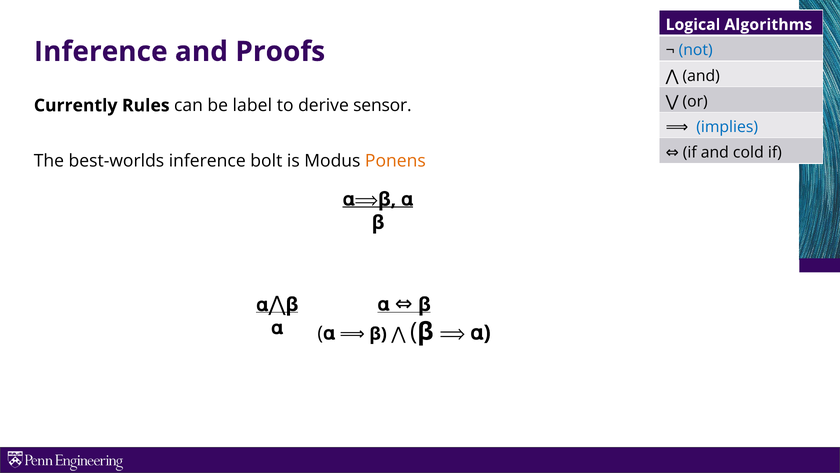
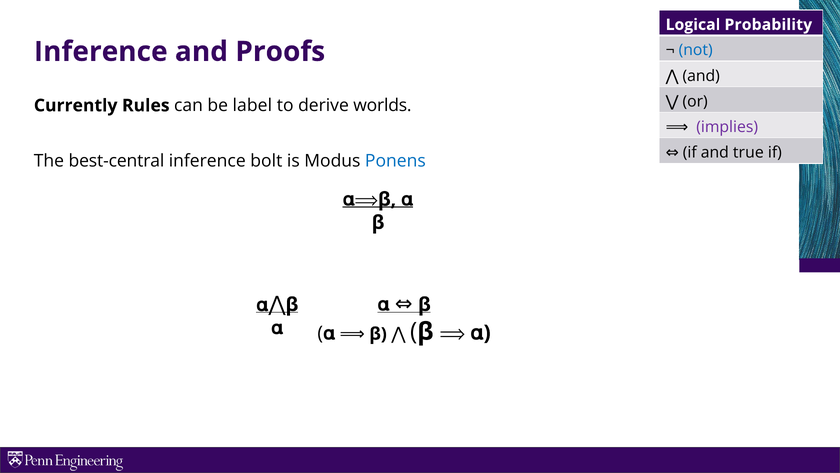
Algorithms: Algorithms -> Probability (768, 25)
sensor: sensor -> worlds (382, 105)
implies colour: blue -> purple (727, 127)
cold: cold -> true (748, 152)
best-worlds: best-worlds -> best-central (116, 161)
Ponens colour: orange -> blue (395, 161)
